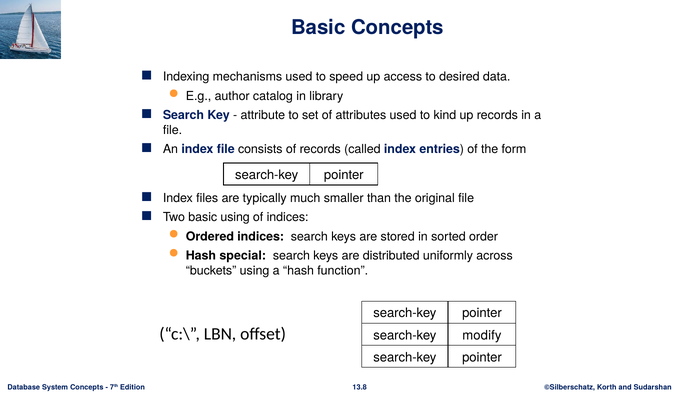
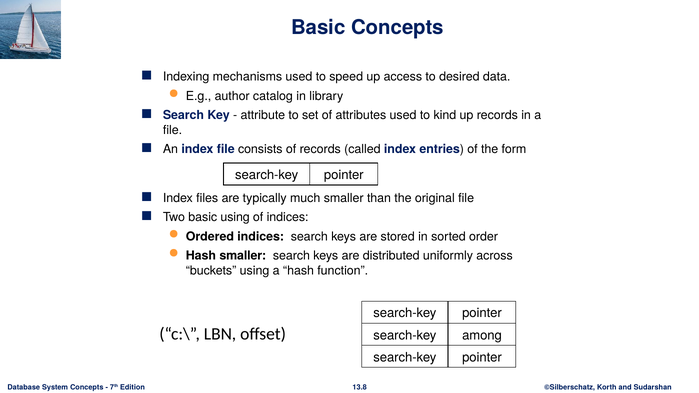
Hash special: special -> smaller (243, 256)
modify: modify -> among (482, 335)
